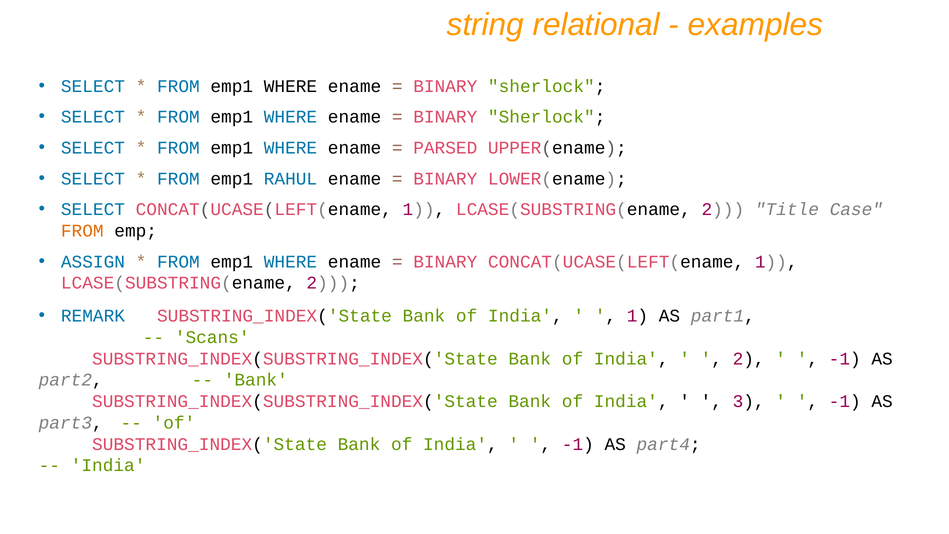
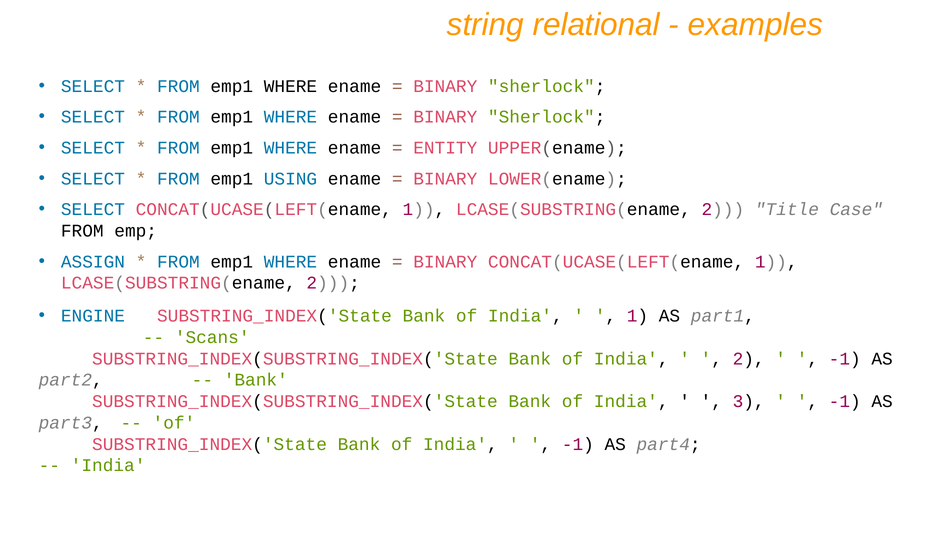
PARSED: PARSED -> ENTITY (445, 148)
RAHUL: RAHUL -> USING (290, 179)
FROM colour: orange -> black (82, 231)
REMARK: REMARK -> ENGINE (93, 316)
